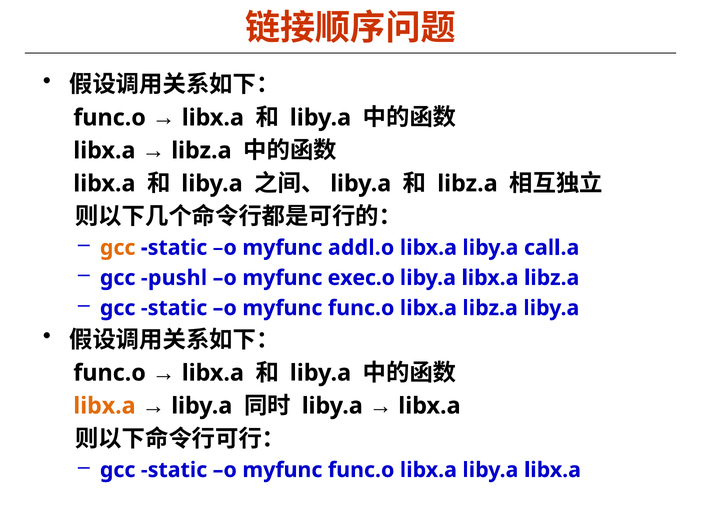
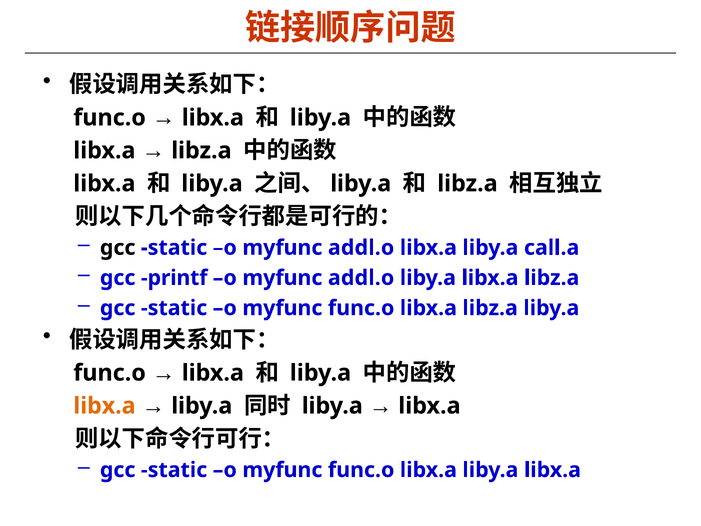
gcc colour: orange -> black (118, 248)
pushl: pushl -> printf (174, 278)
exec.o: exec.o -> addl.o (361, 278)
